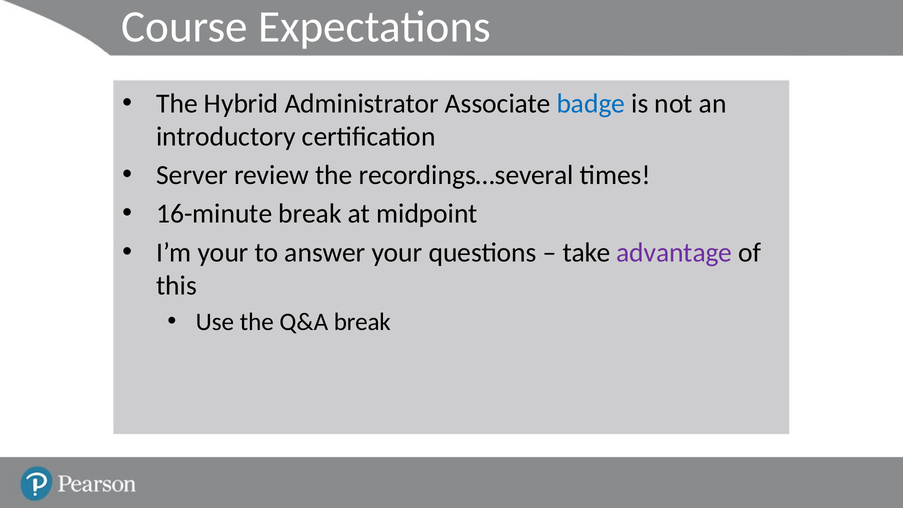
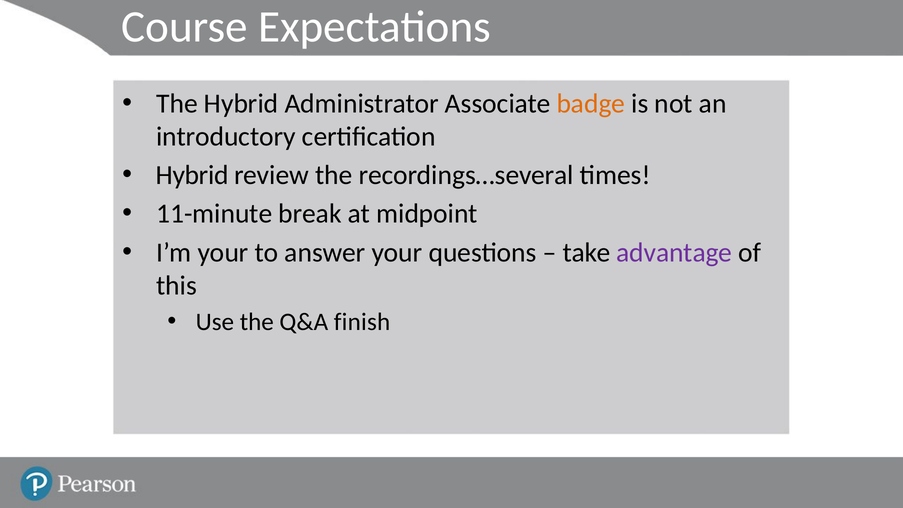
badge colour: blue -> orange (591, 103)
Server: Server -> Hybrid (192, 175)
16-minute: 16-minute -> 11-minute (214, 214)
Q&A break: break -> finish (362, 322)
